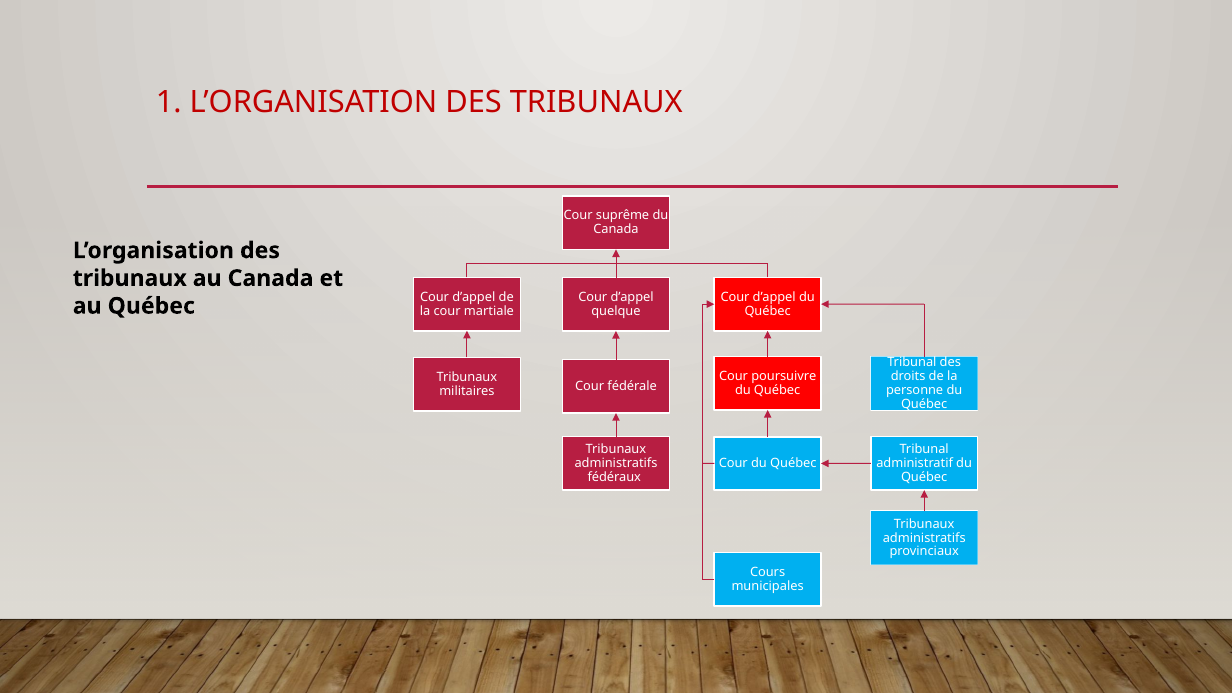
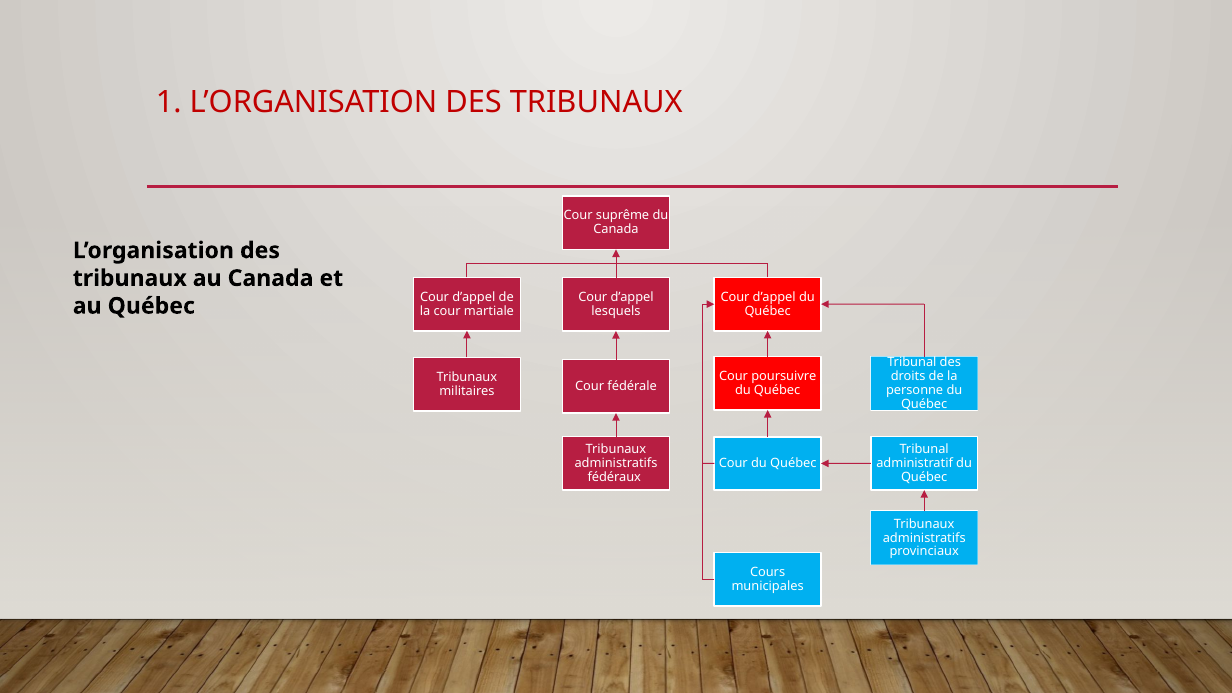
quelque: quelque -> lesquels (616, 311)
